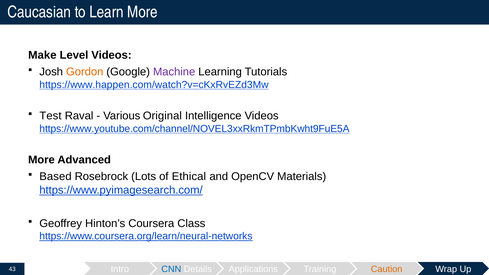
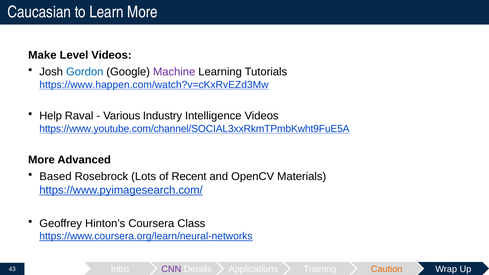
Gordon colour: orange -> blue (85, 72)
Test: Test -> Help (51, 116)
Original: Original -> Industry (162, 116)
https://www.youtube.com/channel/NOVEL3xxRkmTPmbKwht9FuE5A: https://www.youtube.com/channel/NOVEL3xxRkmTPmbKwht9FuE5A -> https://www.youtube.com/channel/SOCIAL3xxRkmTPmbKwht9FuE5A (194, 129)
Ethical: Ethical -> Recent (189, 177)
CNN colour: blue -> purple (171, 269)
